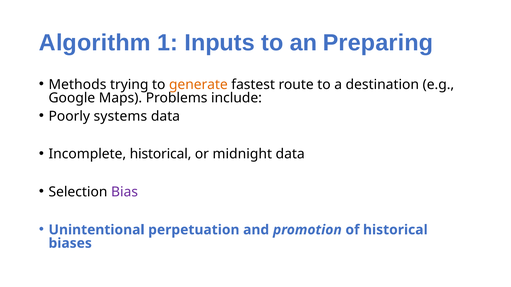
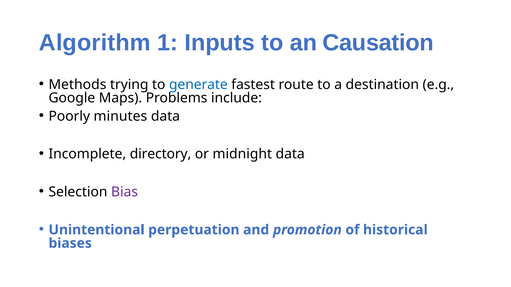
Preparing: Preparing -> Causation (378, 43)
generate colour: orange -> blue (198, 85)
systems: systems -> minutes (120, 116)
Incomplete historical: historical -> directory (161, 154)
